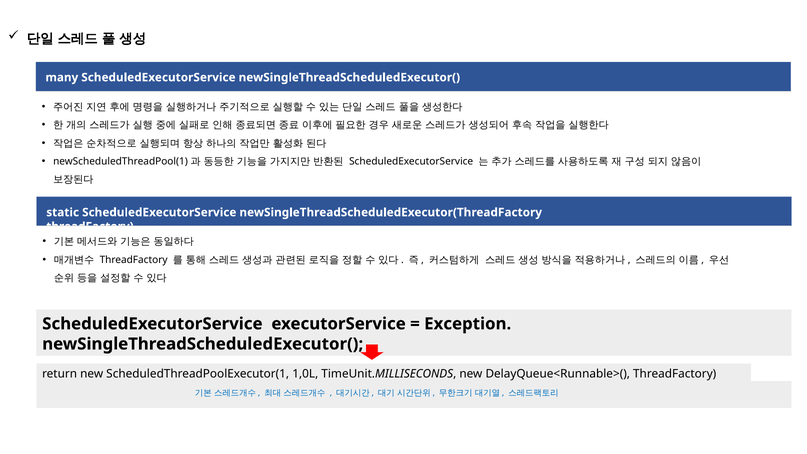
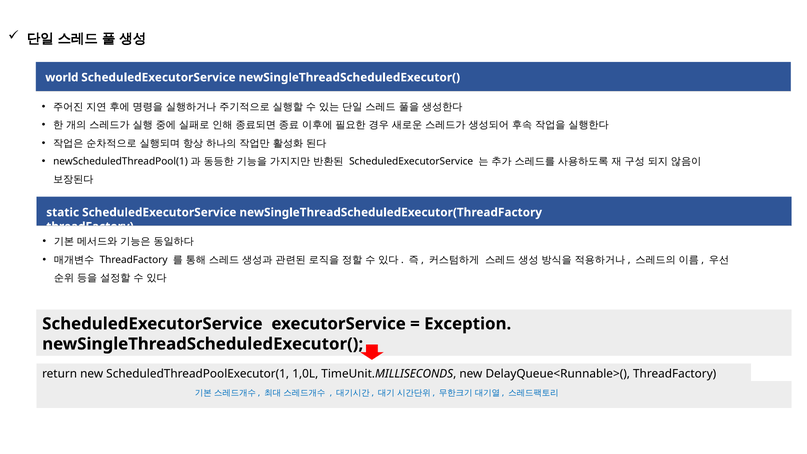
many: many -> world (62, 77)
